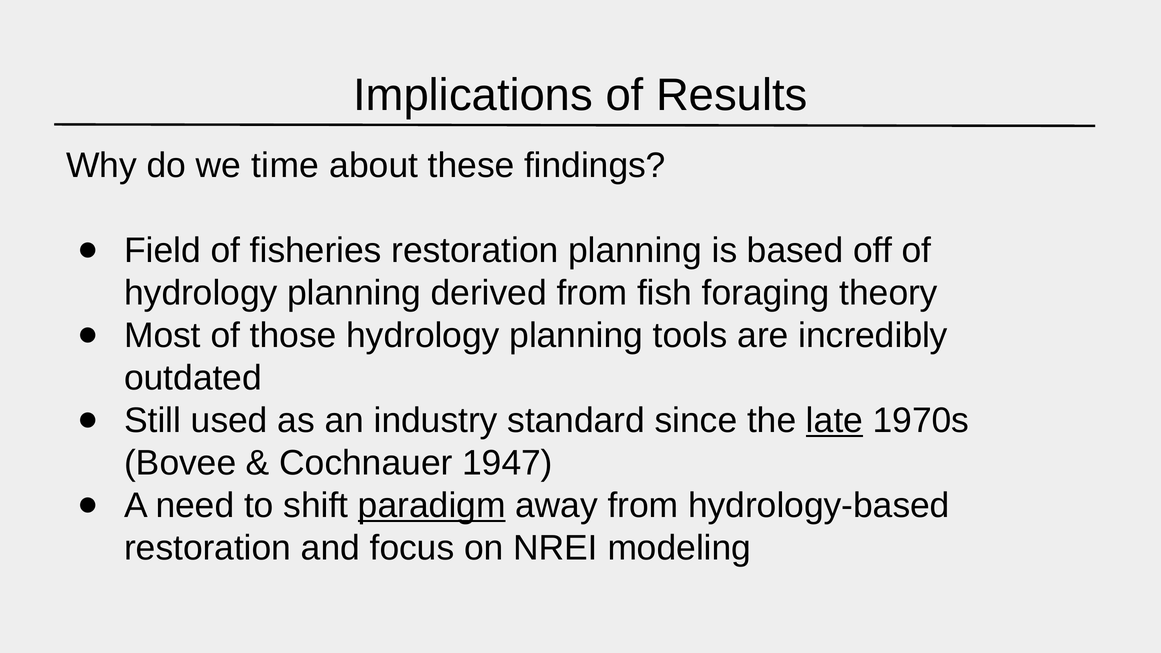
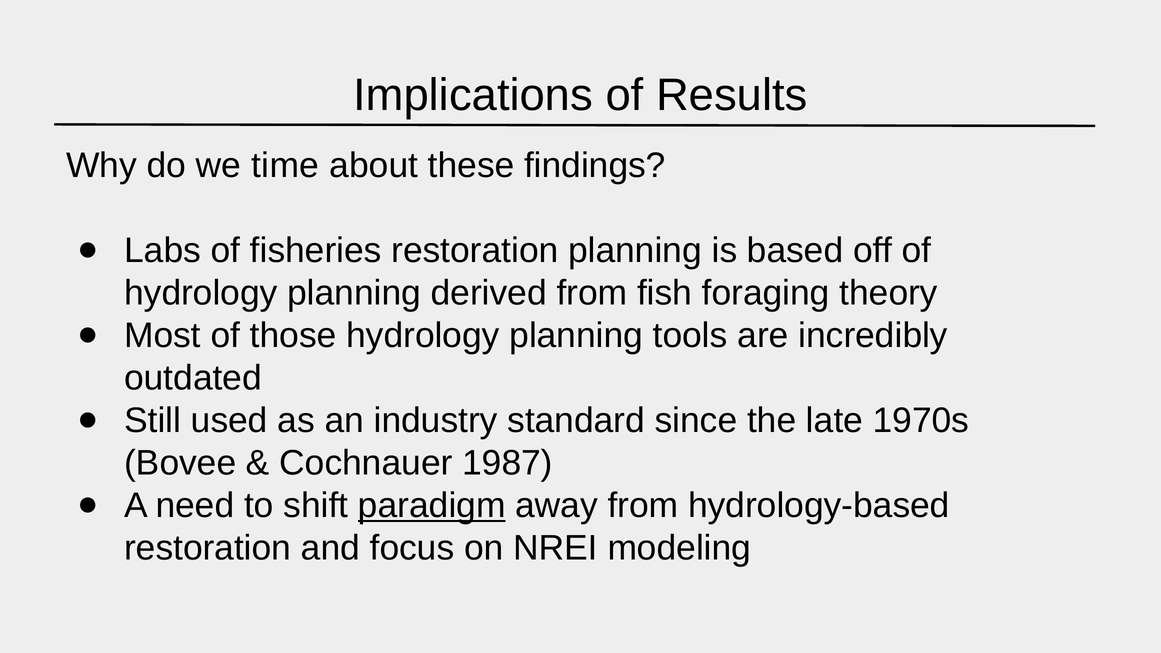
Field: Field -> Labs (163, 250)
late underline: present -> none (835, 421)
1947: 1947 -> 1987 (507, 463)
